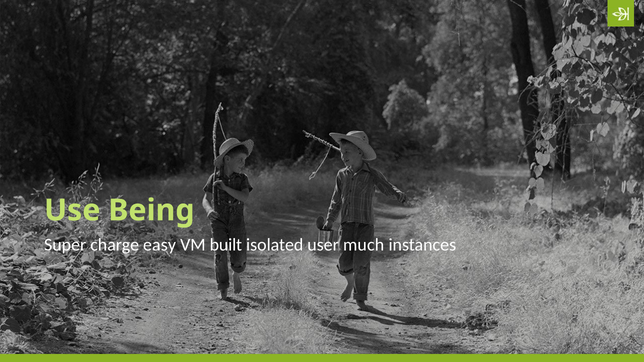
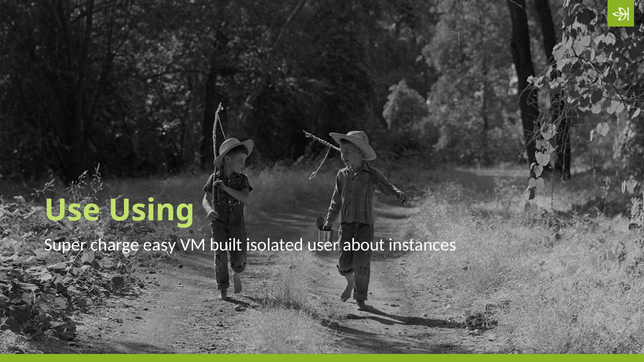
Being: Being -> Using (151, 210)
much: much -> about (364, 245)
